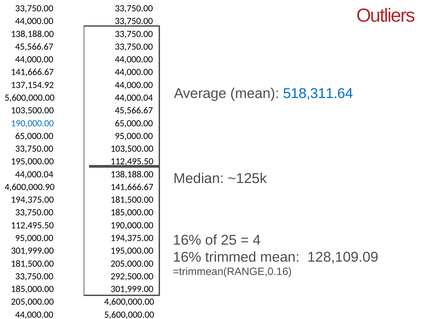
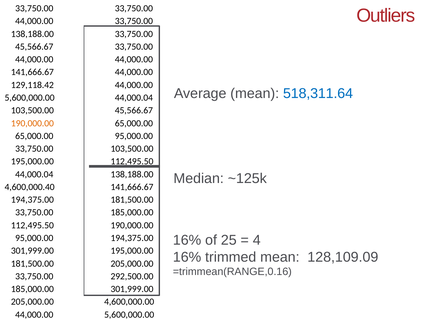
137,154.92: 137,154.92 -> 129,118.42 (32, 85)
190,000.00 colour: blue -> orange (32, 123)
4,600,000.90: 4,600,000.90 -> 4,600,000.40 (30, 187)
